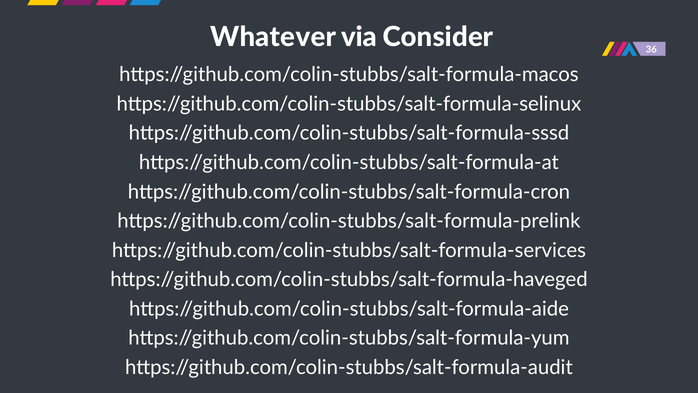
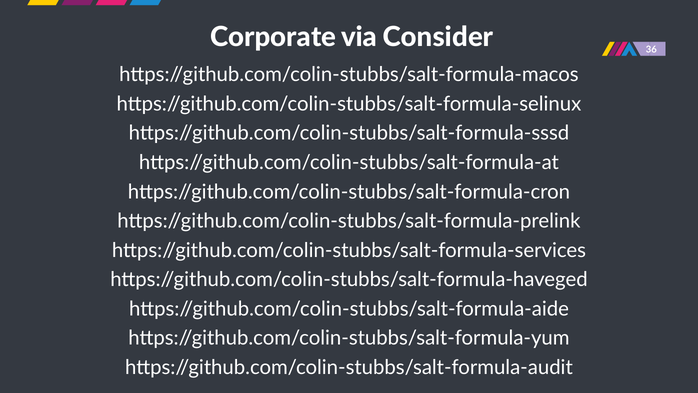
Whatever: Whatever -> Corporate (273, 37)
